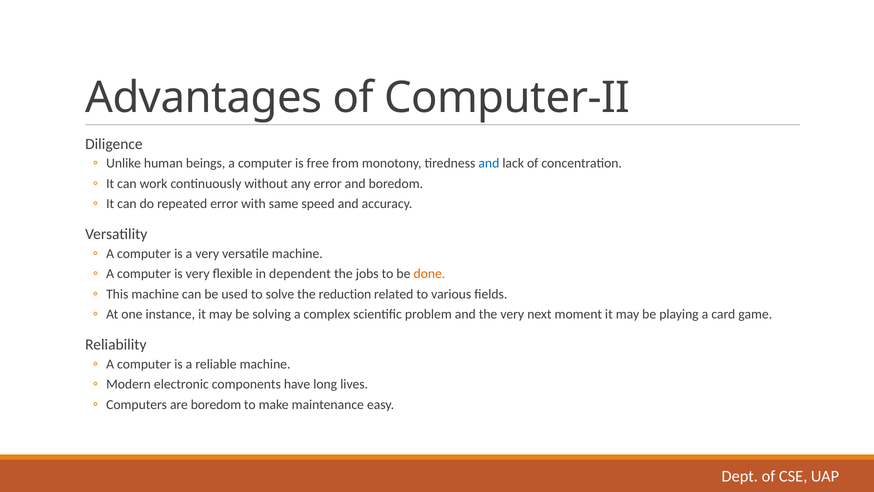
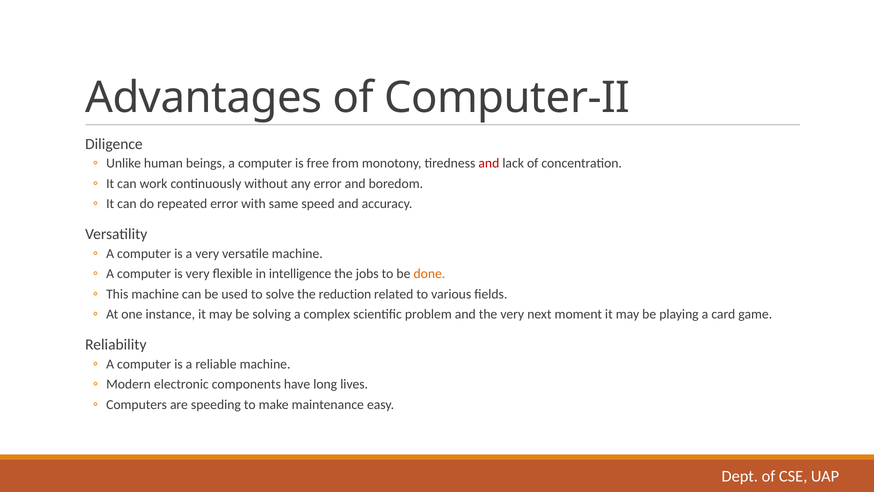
and colour: blue -> red (489, 163)
dependent: dependent -> intelligence (300, 274)
are boredom: boredom -> speeding (216, 404)
